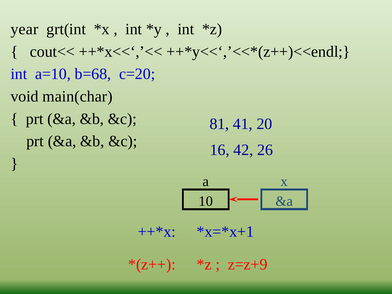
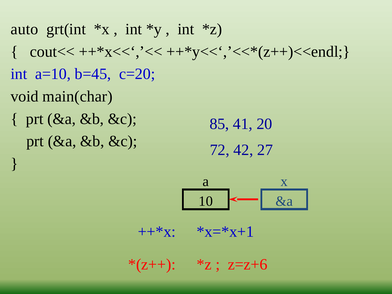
year: year -> auto (24, 29)
b=68: b=68 -> b=45 (93, 74)
81: 81 -> 85 (219, 124)
16: 16 -> 72 (220, 150)
26: 26 -> 27 (265, 150)
z=z+9: z=z+9 -> z=z+6 (248, 264)
